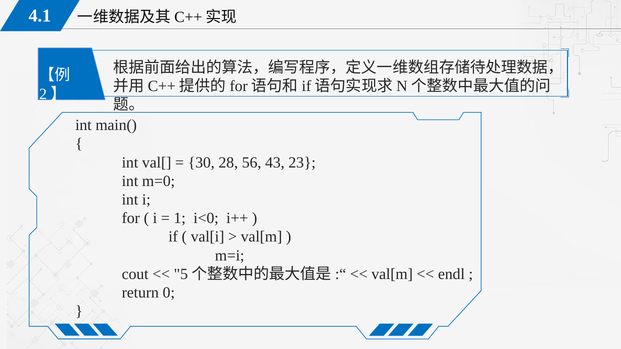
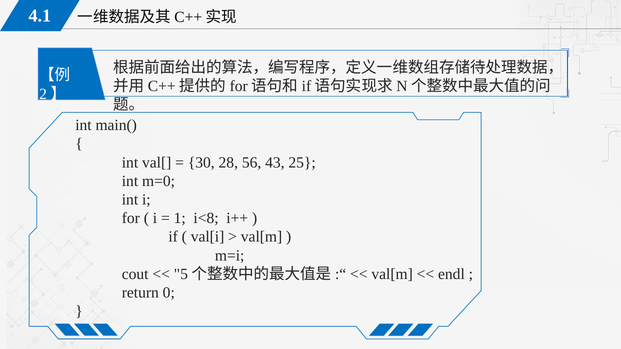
23: 23 -> 25 (302, 163)
i<0: i<0 -> i<8 (206, 218)
